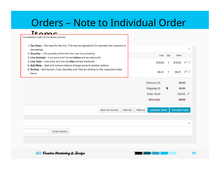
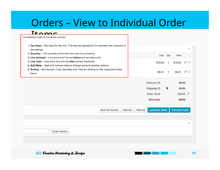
Note: Note -> View (85, 23)
